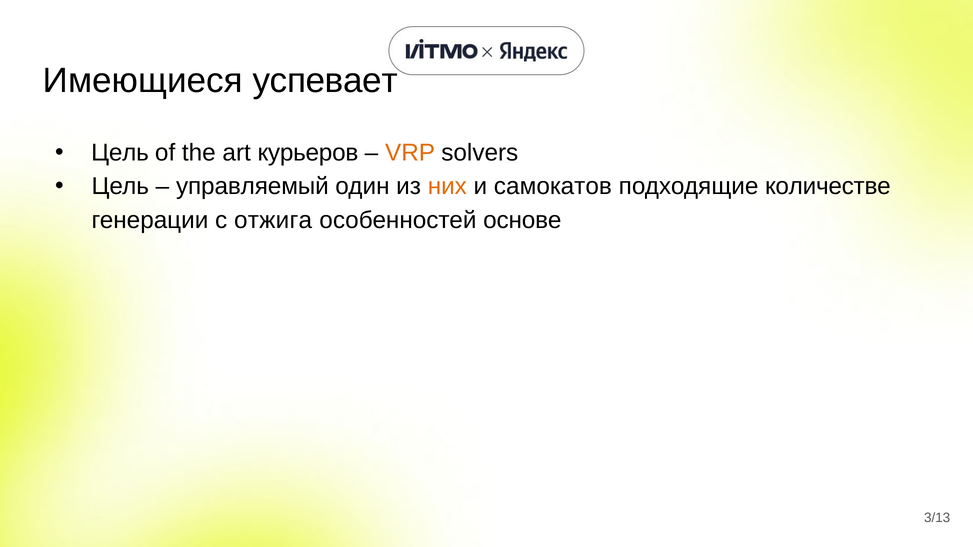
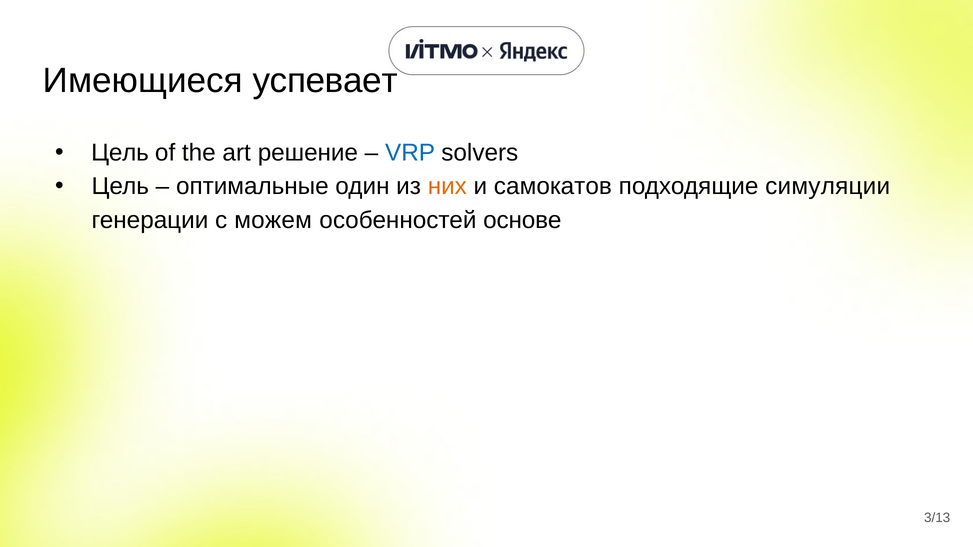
курьеров: курьеров -> решение (308, 153)
VRP colour: orange -> blue (410, 153)
управляемый: управляемый -> оптимальные (252, 187)
количестве: количестве -> симуляции (828, 187)
отжига: отжига -> можем (273, 220)
